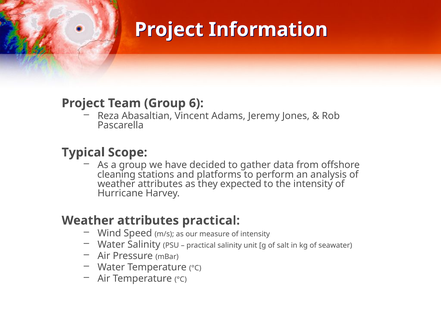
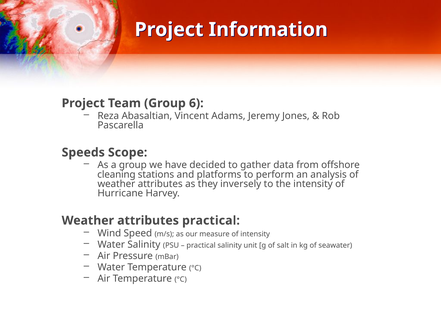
Typical: Typical -> Speeds (83, 152)
expected: expected -> inversely (241, 184)
